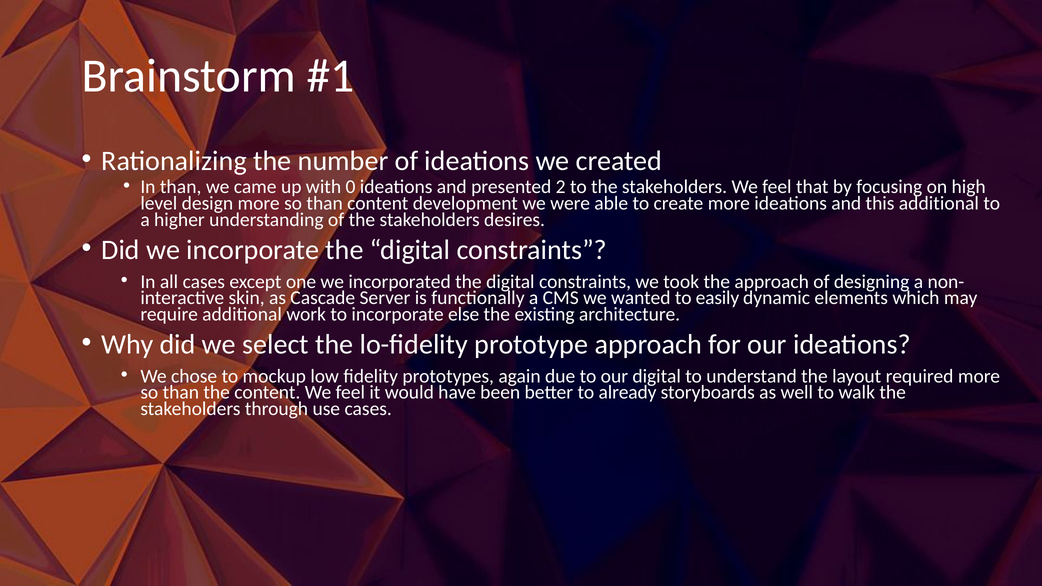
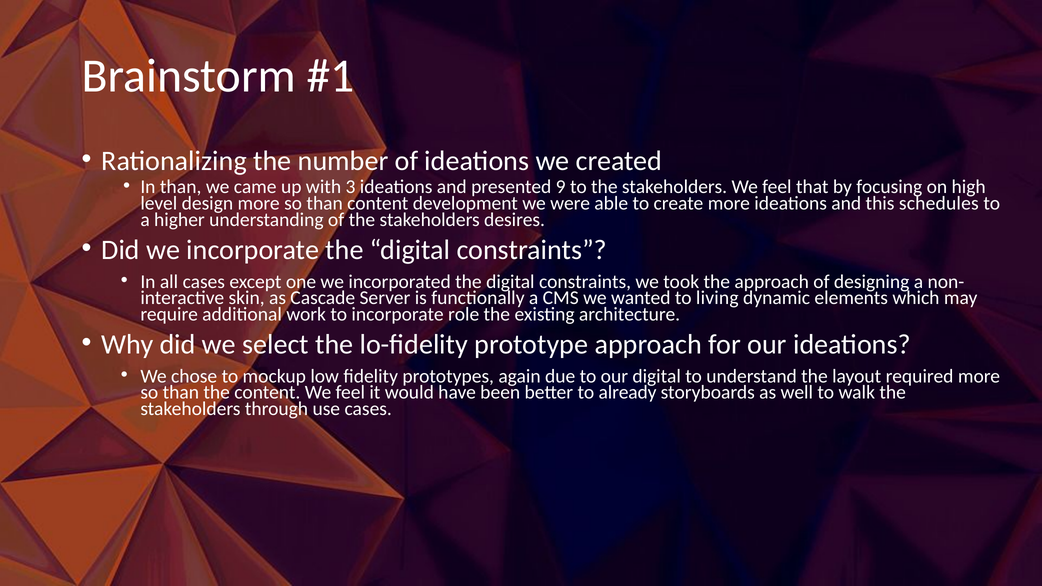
0: 0 -> 3 (350, 187)
2: 2 -> 9 (561, 187)
this additional: additional -> schedules (939, 203)
easily: easily -> living (717, 298)
else: else -> role (464, 314)
